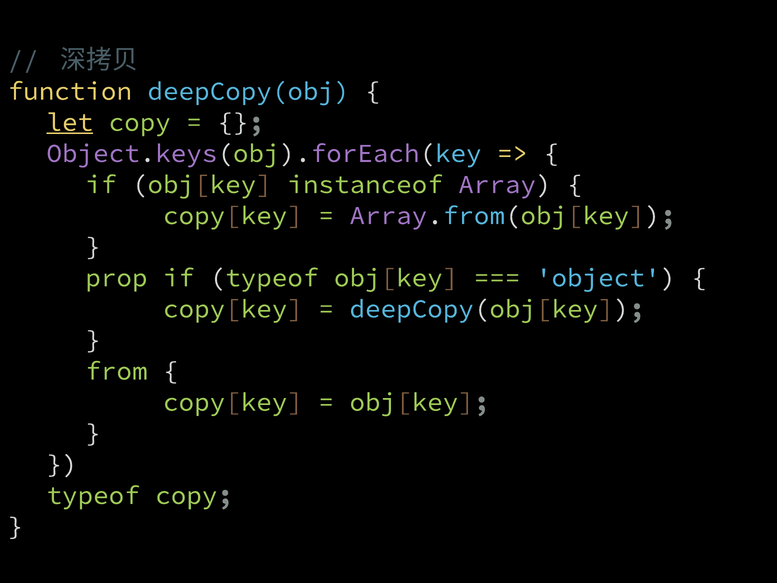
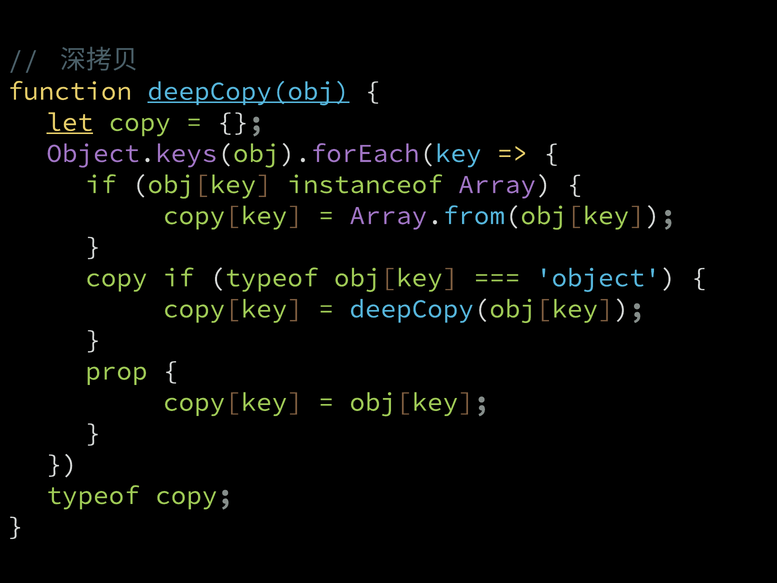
deepCopy(obj underline: none -> present (249, 91)
prop: prop -> copy (116, 278)
from: from -> prop (116, 371)
